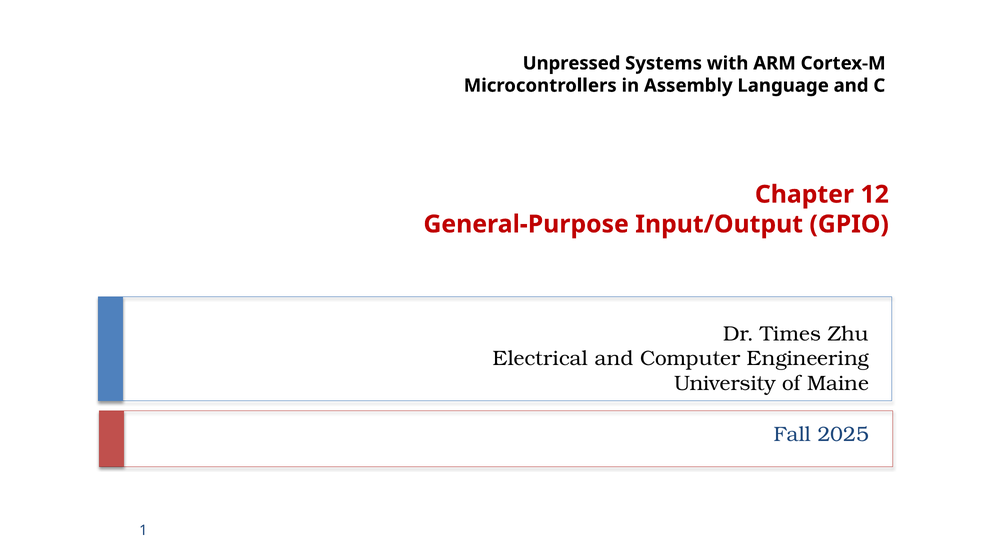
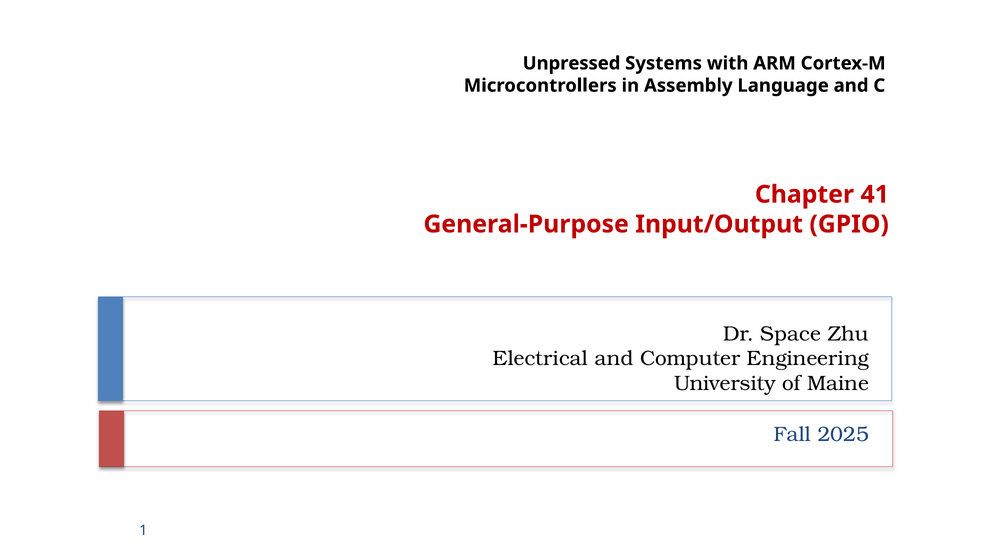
12: 12 -> 41 (875, 194)
Times: Times -> Space (791, 334)
